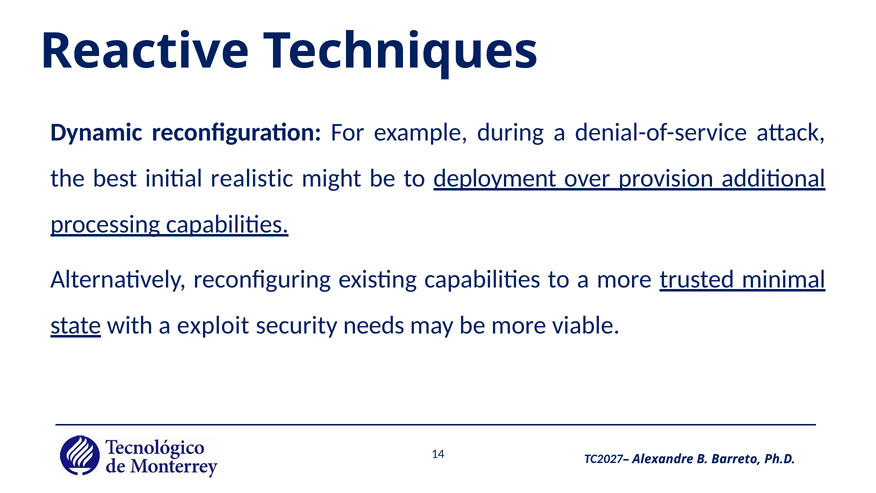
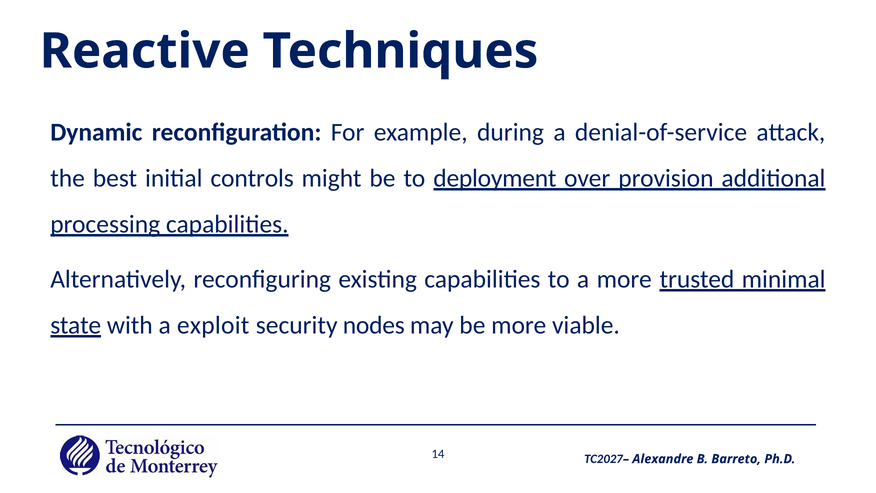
realistic: realistic -> controls (252, 178)
needs: needs -> nodes (374, 325)
